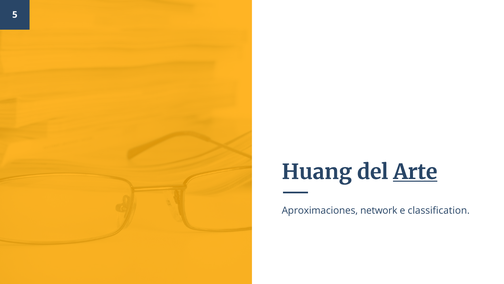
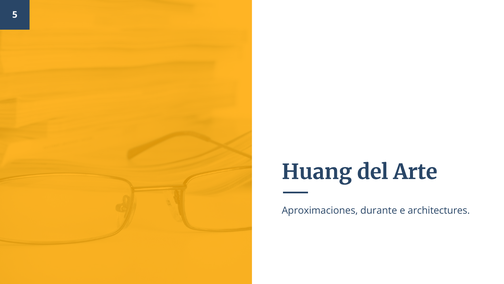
Arte underline: present -> none (415, 172)
network: network -> durante (379, 210)
classification: classification -> architectures (439, 210)
